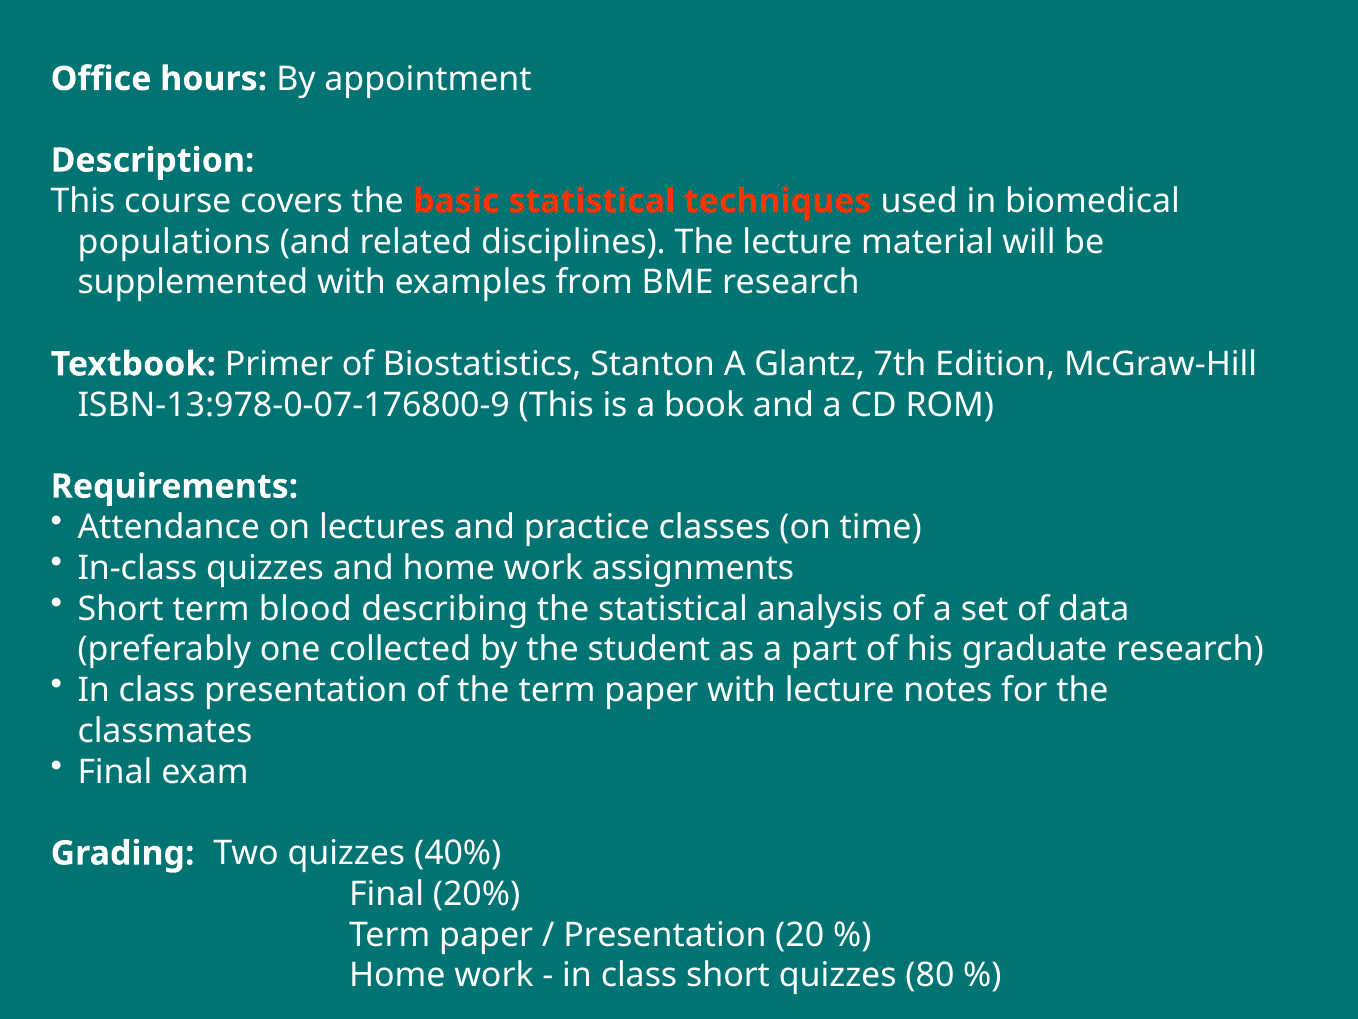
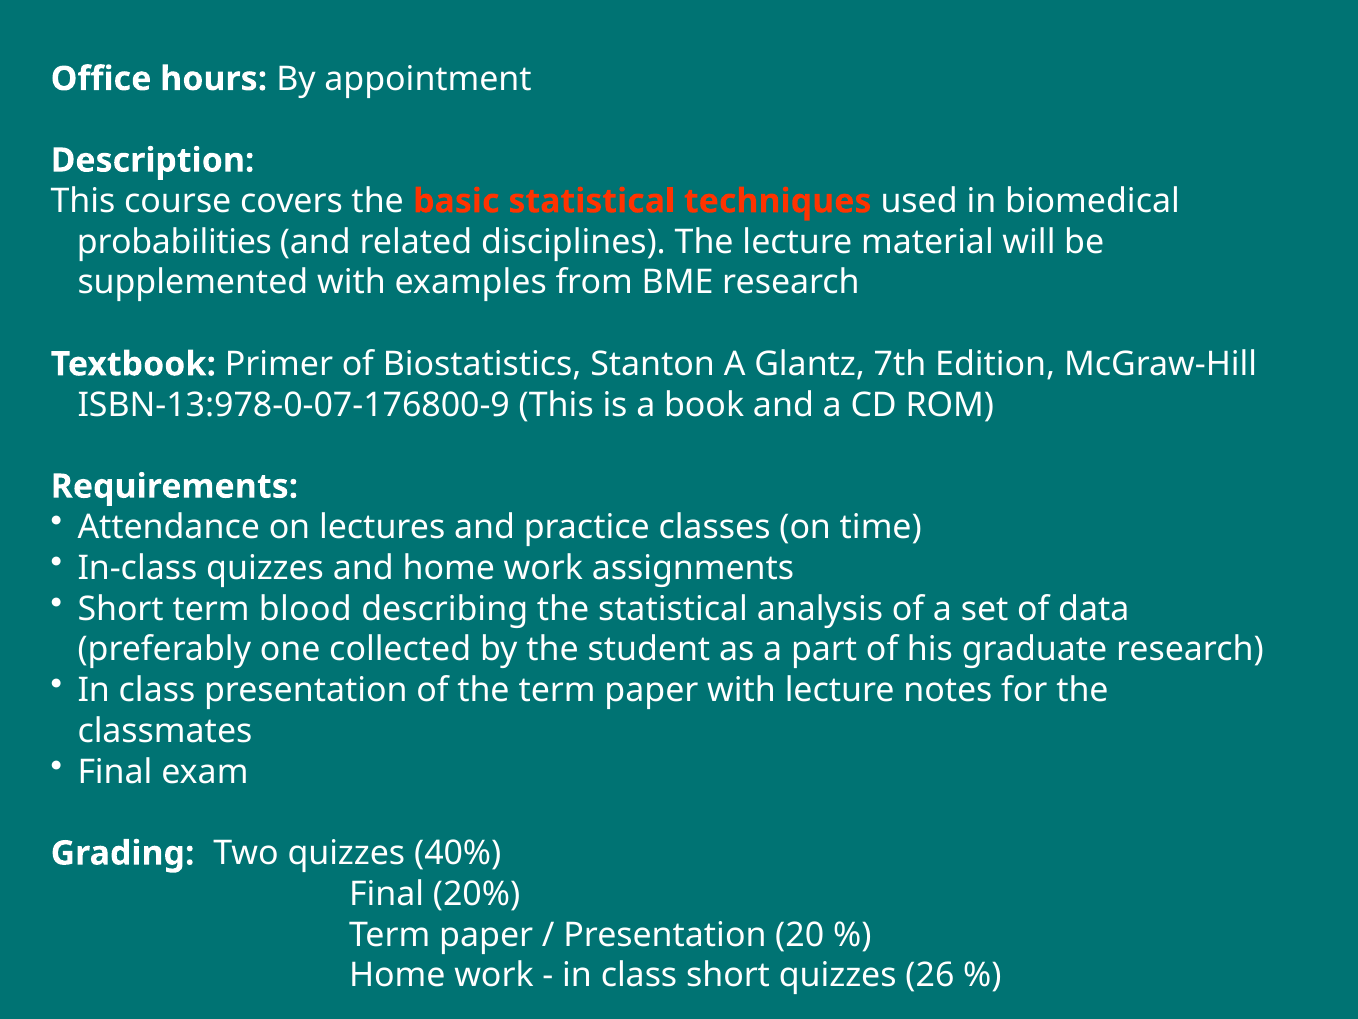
populations: populations -> probabilities (174, 242)
80: 80 -> 26 (930, 975)
